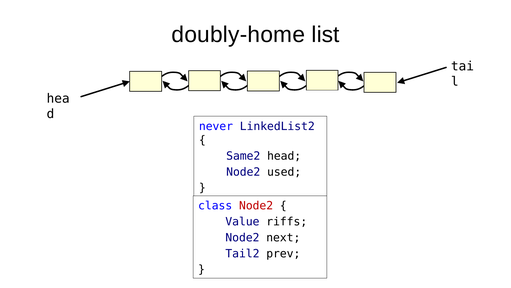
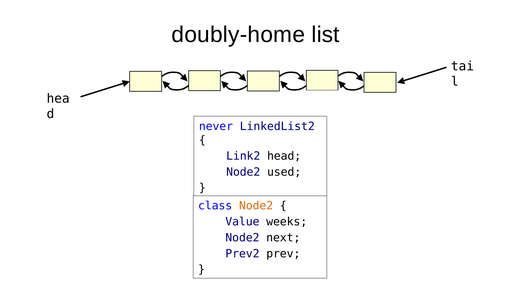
Same2: Same2 -> Link2 (243, 156)
Node2 colour: red -> orange (256, 205)
riffs: riffs -> weeks (287, 221)
Tail2: Tail2 -> Prev2 (242, 253)
